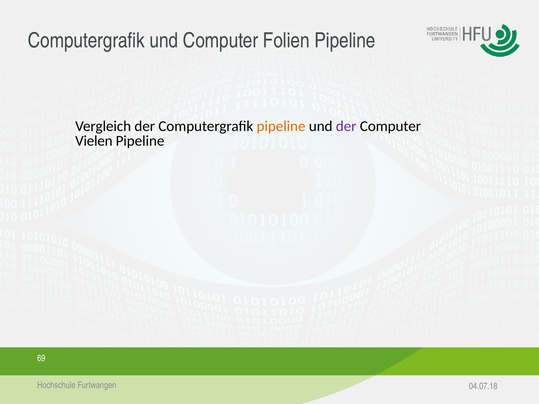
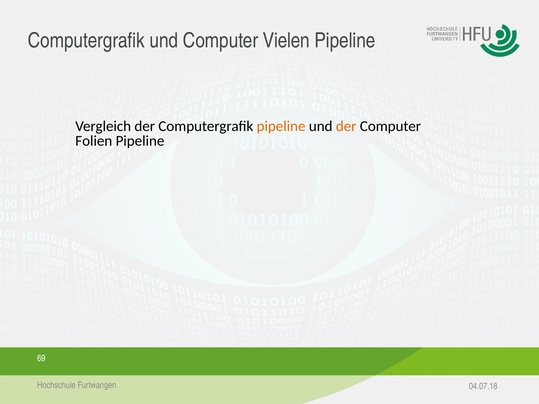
Folien: Folien -> Vielen (286, 40)
der colour: purple -> orange (346, 126)
Vielen: Vielen -> Folien (94, 141)
